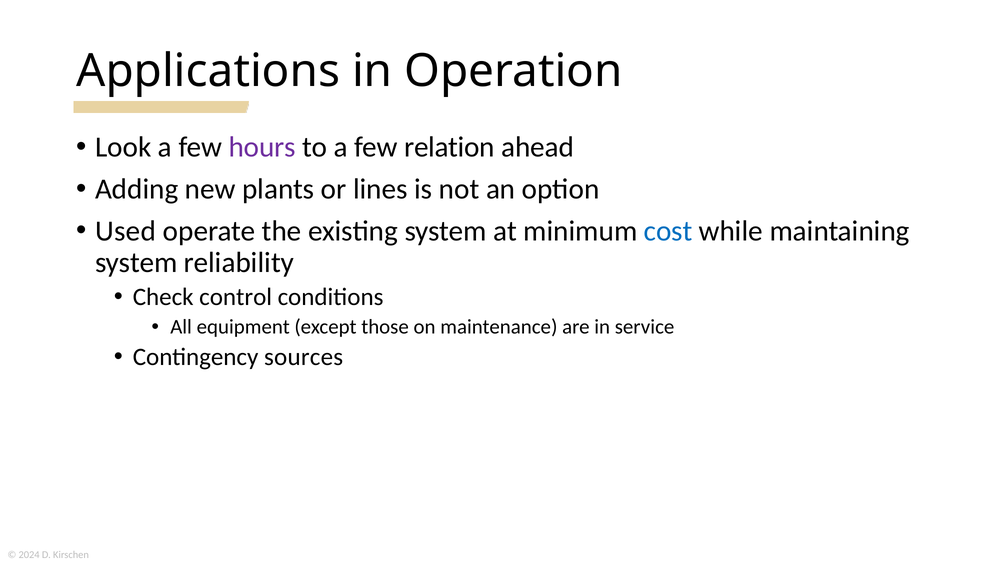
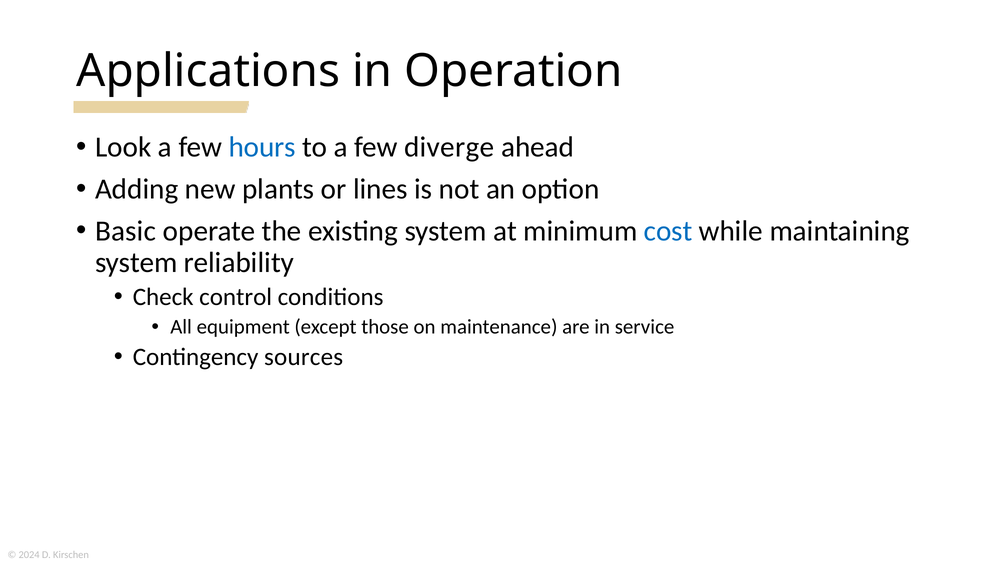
hours colour: purple -> blue (262, 147)
relation: relation -> diverge (449, 147)
Used: Used -> Basic (126, 231)
